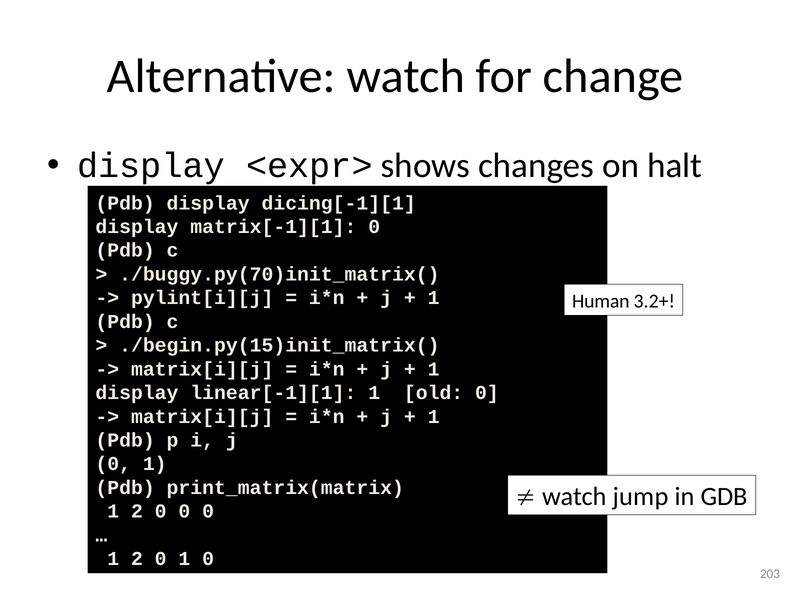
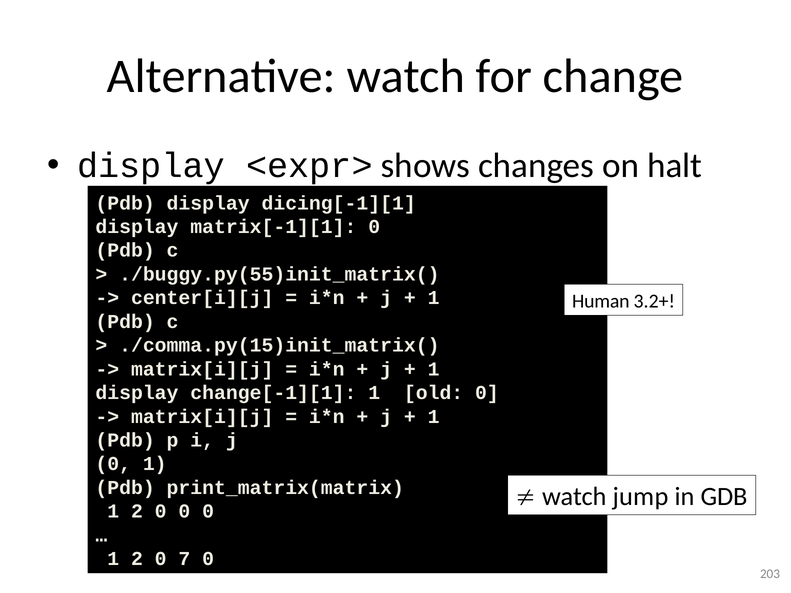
./buggy.py(70)init_matrix(: ./buggy.py(70)init_matrix( -> ./buggy.py(55)init_matrix( (279, 274)
pylint[i][j: pylint[i][j -> center[i][j (202, 298)
./begin.py(15)init_matrix(: ./begin.py(15)init_matrix( -> ./comma.py(15)init_matrix( (279, 345)
linear[-1][1: linear[-1][1 -> change[-1][1 (273, 393)
2 0 1: 1 -> 7 (184, 559)
